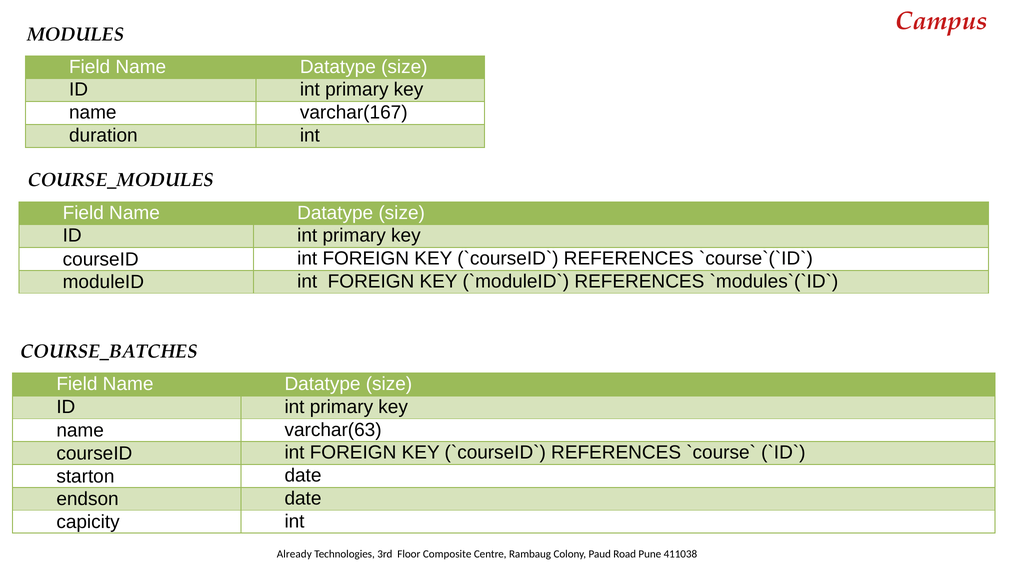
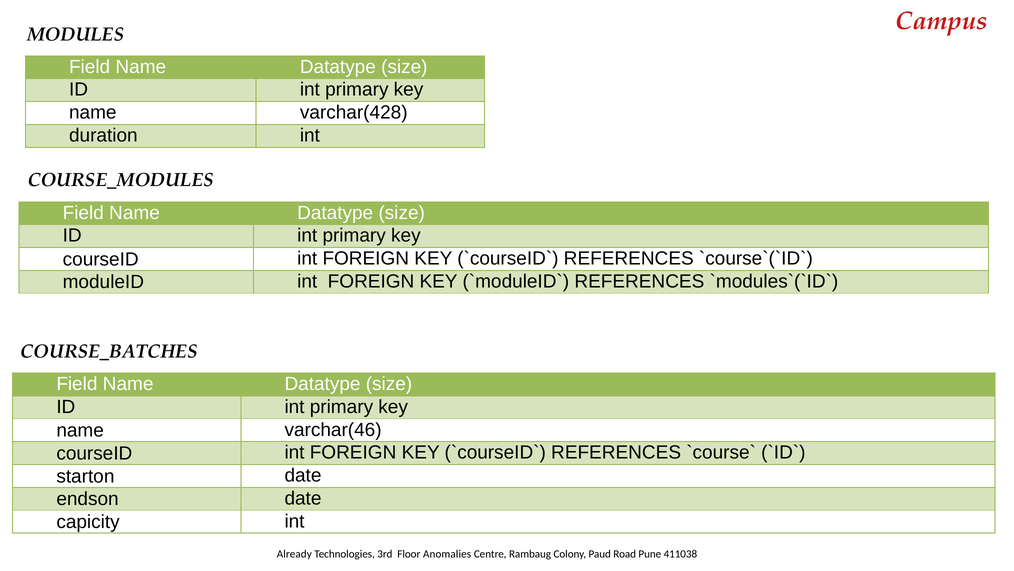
varchar(167: varchar(167 -> varchar(428 (354, 112)
varchar(63: varchar(63 -> varchar(46 (333, 429)
Composite: Composite -> Anomalies (447, 554)
